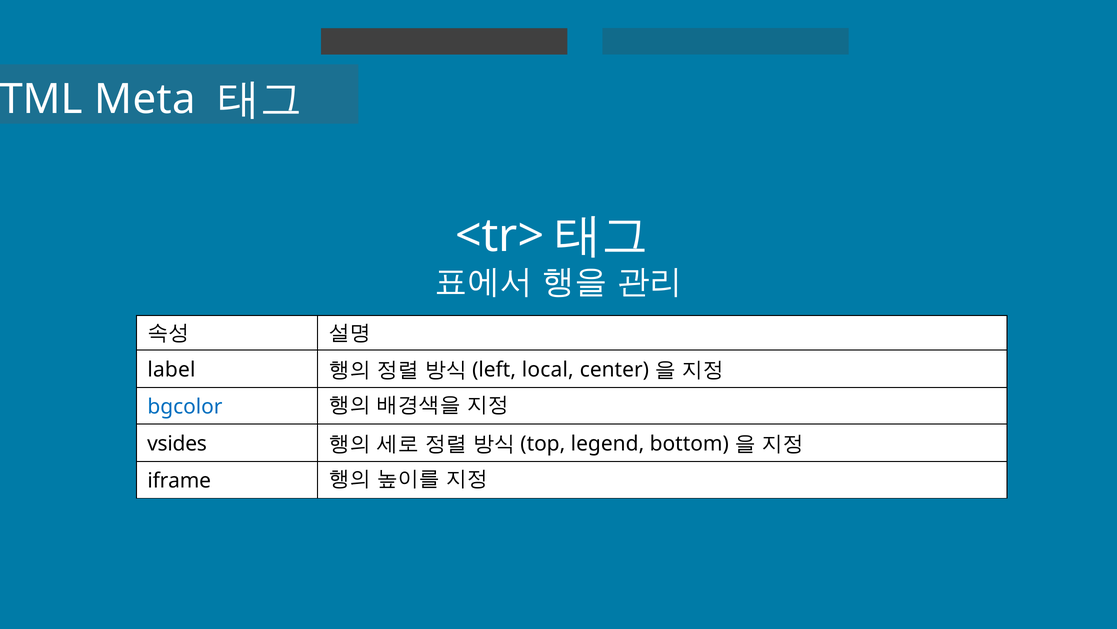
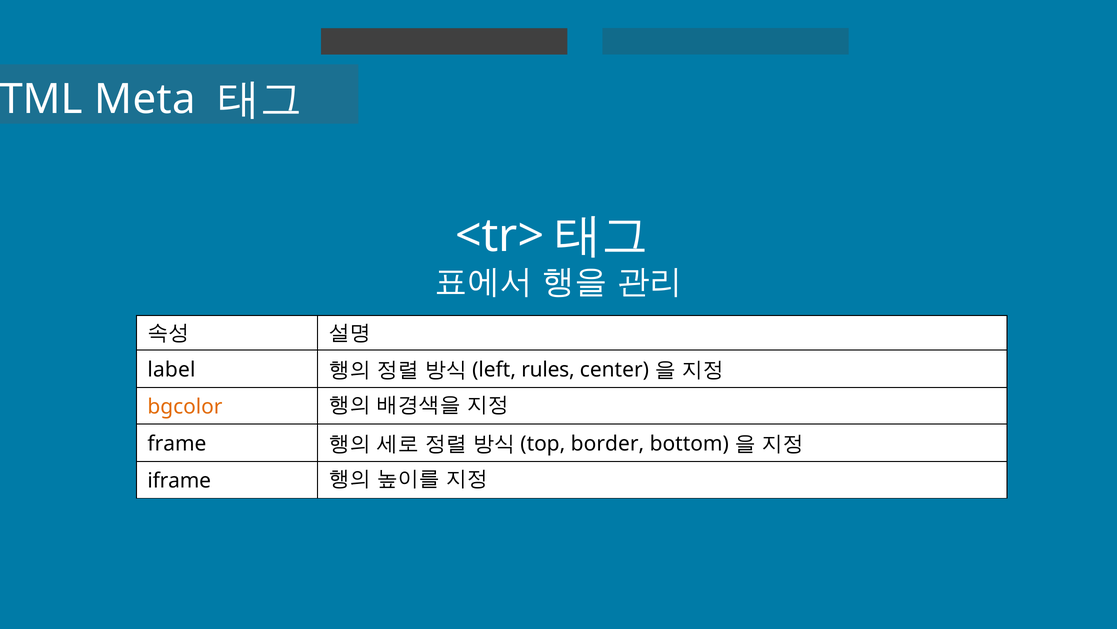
local: local -> rules (548, 369)
bgcolor colour: blue -> orange (185, 406)
vsides: vsides -> frame (177, 443)
legend: legend -> border (607, 443)
